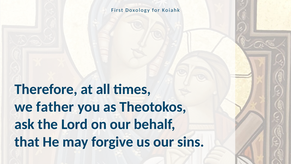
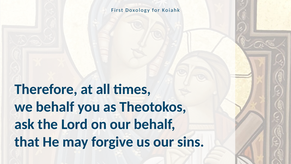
we father: father -> behalf (55, 107)
